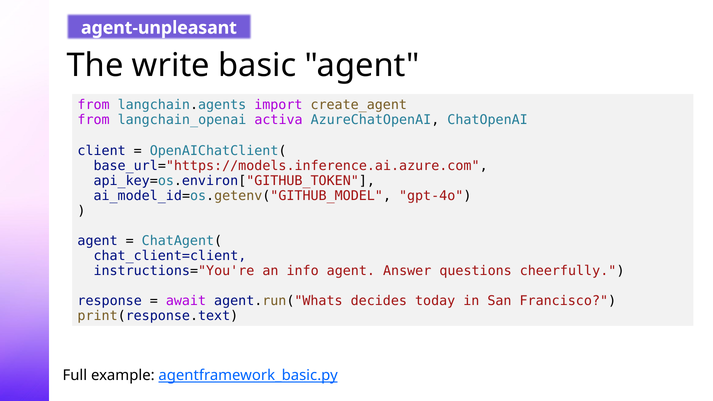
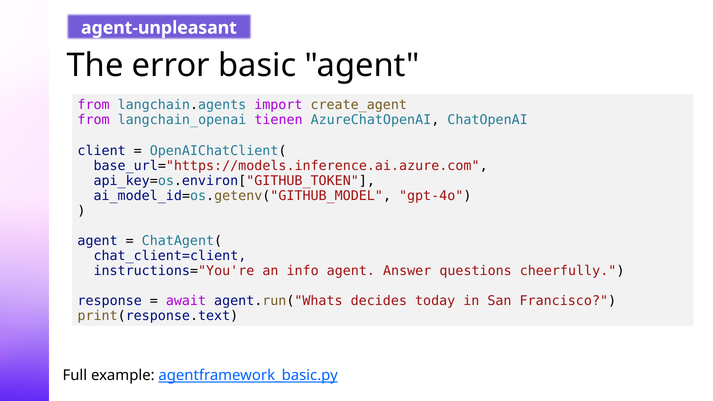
write: write -> error (171, 65)
activa: activa -> tienen (279, 120)
